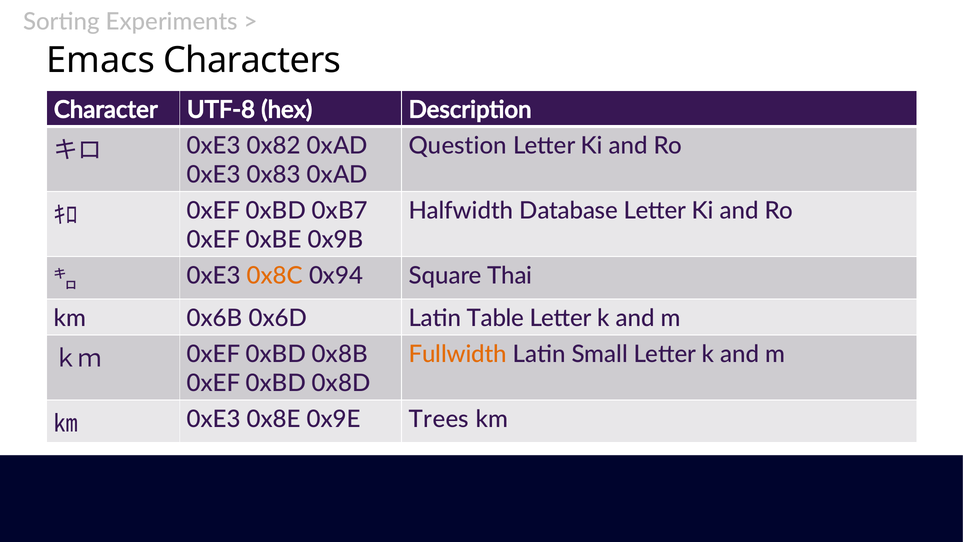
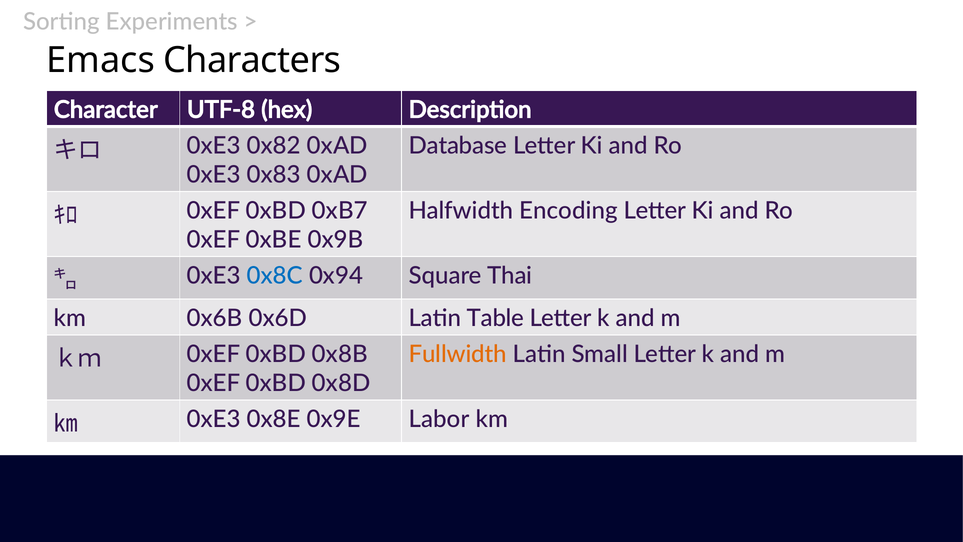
Question: Question -> Database (458, 146)
Database: Database -> Encoding (569, 211)
0x8C colour: orange -> blue (275, 276)
Trees: Trees -> Labor (439, 419)
